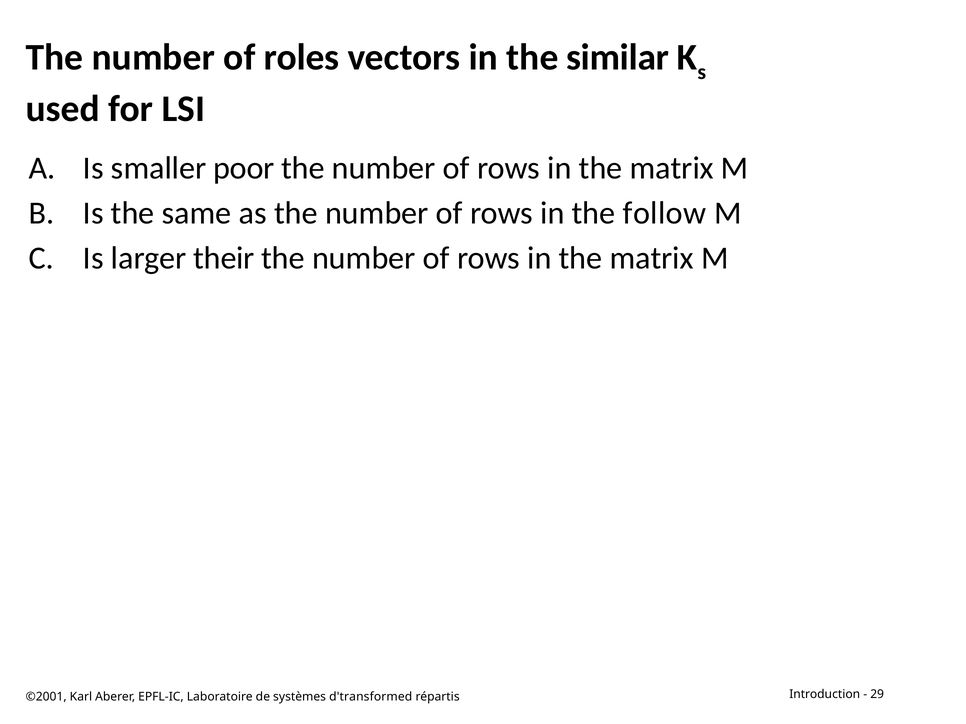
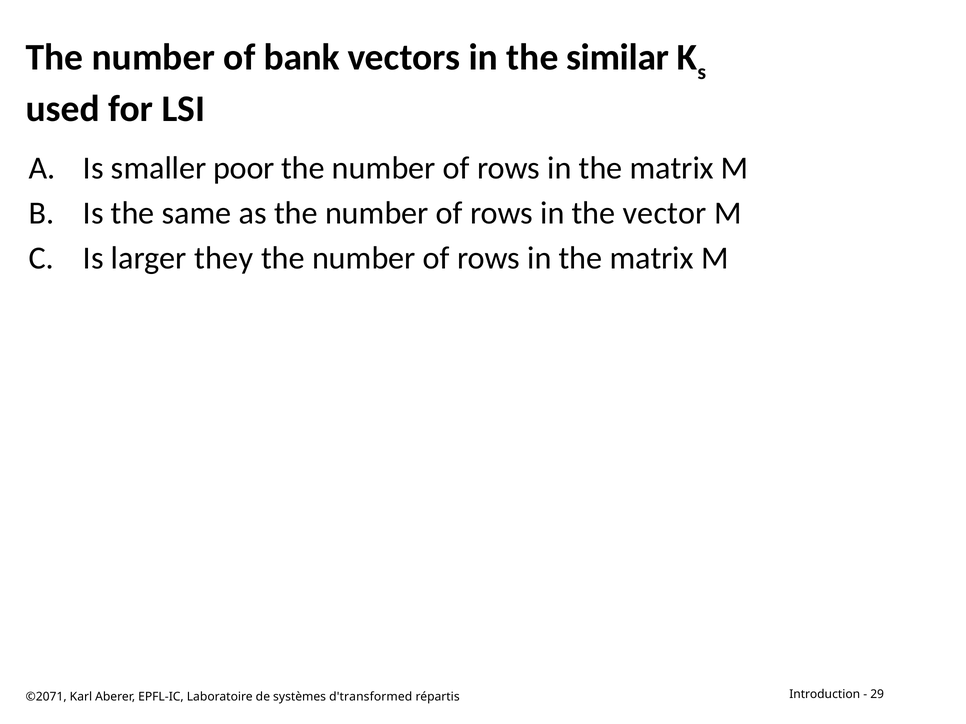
roles: roles -> bank (302, 57)
follow: follow -> vector (665, 213)
their: their -> they (224, 258)
©2001: ©2001 -> ©2071 (46, 697)
